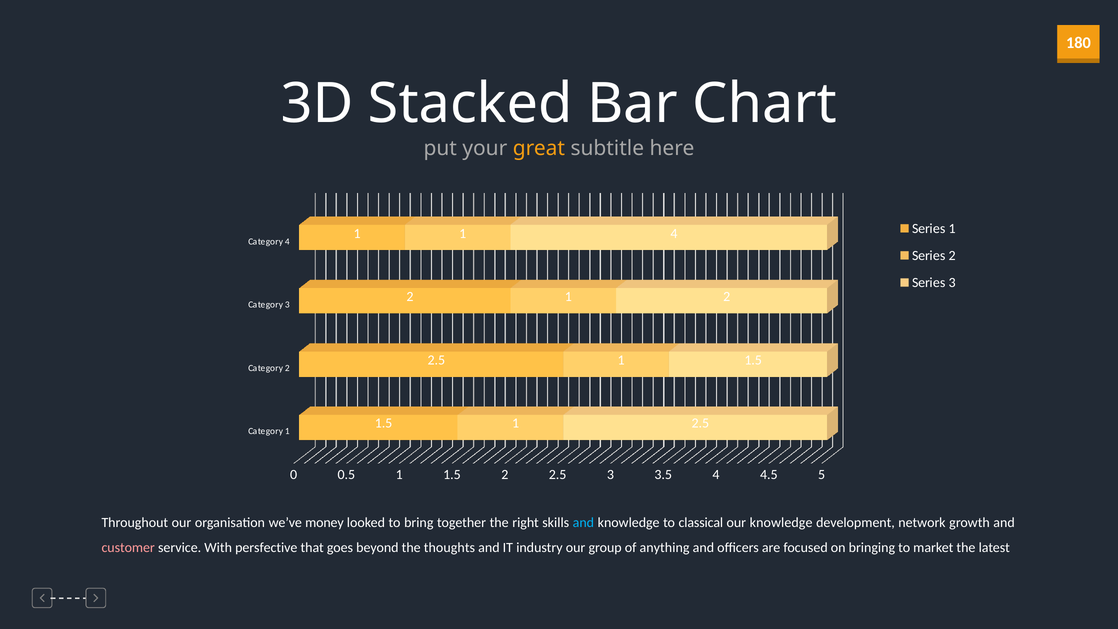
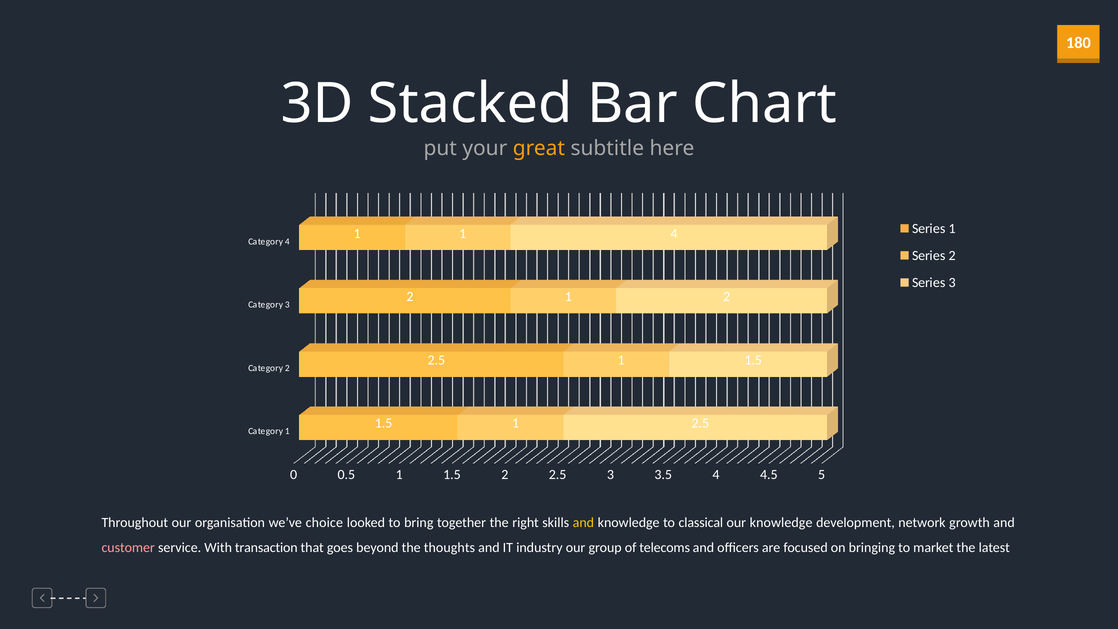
money: money -> choice (324, 522)
and colour: light blue -> yellow (583, 522)
persfective: persfective -> transaction (266, 547)
anything: anything -> telecoms (665, 547)
